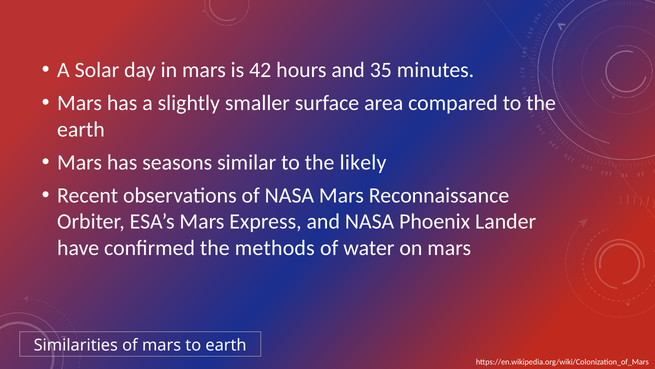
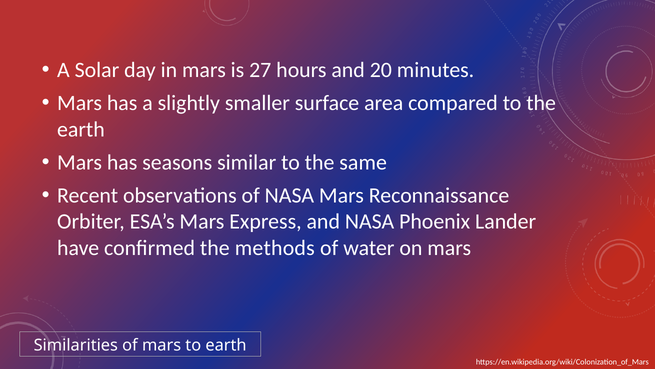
42: 42 -> 27 (260, 70)
35: 35 -> 20 (381, 70)
likely: likely -> same (363, 162)
